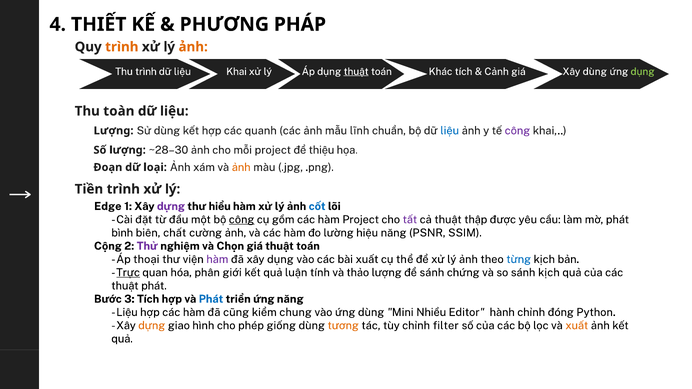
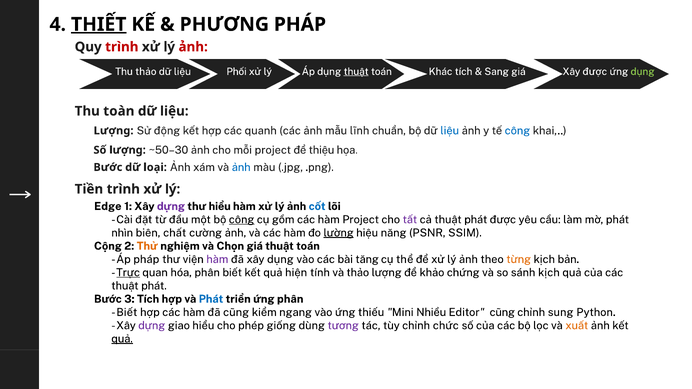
THIẾT underline: none -> present (99, 24)
trình colour: orange -> red (122, 47)
ảnh colour: orange -> red (193, 47)
Thu trình: trình -> thảo (146, 72)
Khai: Khai -> Phối (237, 72)
Cảnh: Cảnh -> Sang (497, 72)
Xây dùng: dùng -> được (595, 72)
Sử dùng: dùng -> động (167, 131)
công colour: purple -> blue (517, 131)
~28–30: ~28–30 -> ~50–30 (169, 150)
Đoạn: Đoạn -> Bước (108, 167)
ảnh colour: orange -> blue (241, 167)
cả thuật thập: thập -> phát (476, 220)
bình: bình -> nhìn (122, 233)
lường underline: none -> present (339, 233)
Thử colour: purple -> orange (147, 246)
Áp thoại: thoại -> pháp (146, 259)
bài xuất: xuất -> tăng (367, 259)
từng colour: blue -> orange (519, 259)
phân giới: giới -> biết (232, 273)
luận: luận -> hiện (296, 273)
để sánh: sánh -> khảo (432, 273)
ứng năng: năng -> phân (290, 299)
Liệu: Liệu -> Biết (127, 312)
chung: chung -> ngang (296, 312)
ứng dùng: dùng -> thiếu (371, 312)
Editor hành: hành -> cũng (502, 312)
đóng: đóng -> sung (561, 312)
dựng colour: orange -> purple (152, 326)
giao hình: hình -> hiểu (203, 326)
tương colour: orange -> purple (343, 326)
filter: filter -> chức (446, 326)
quả underline: none -> present (122, 339)
